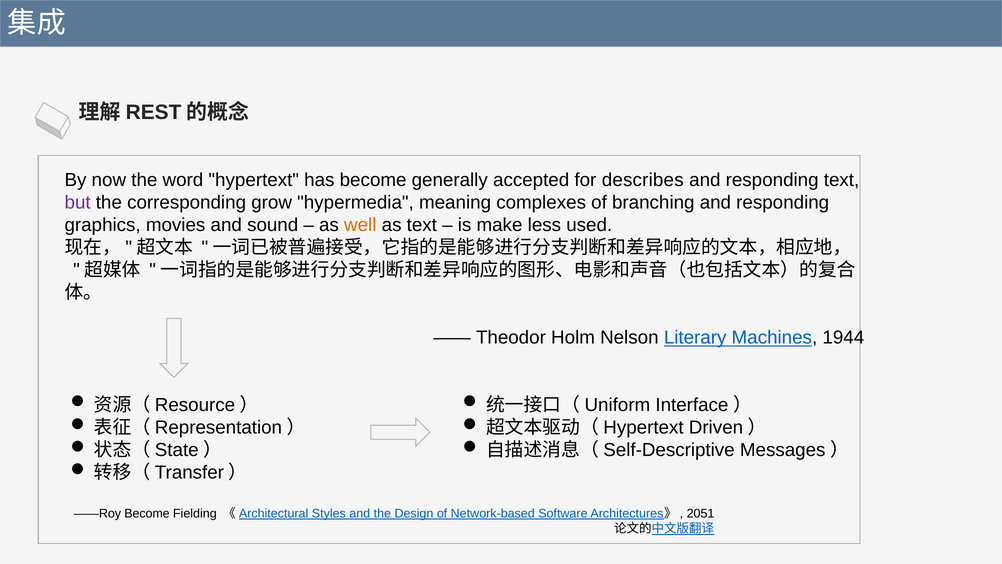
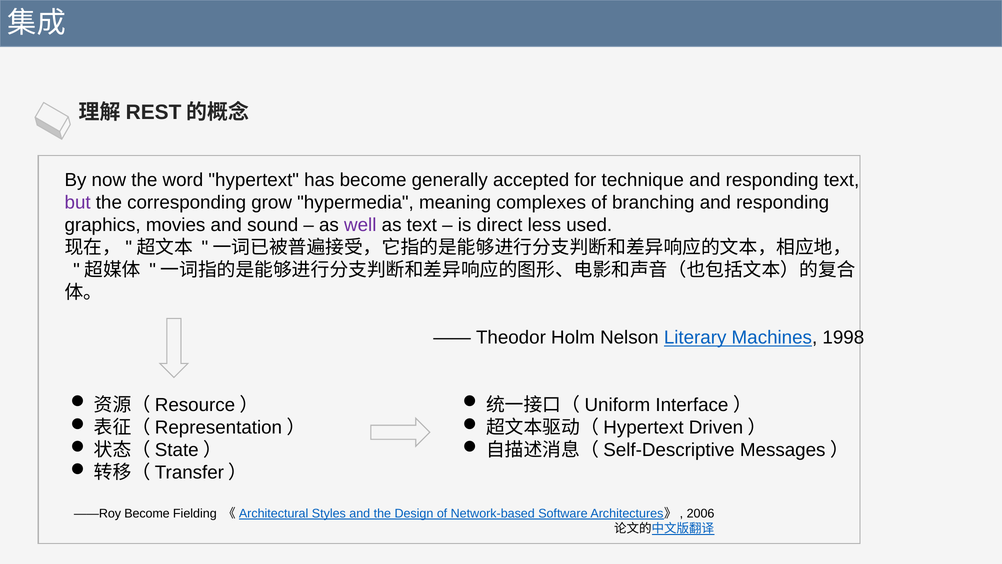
describes: describes -> technique (643, 180)
well colour: orange -> purple (360, 225)
make: make -> direct (499, 225)
1944: 1944 -> 1998 (843, 338)
2051: 2051 -> 2006 (701, 513)
